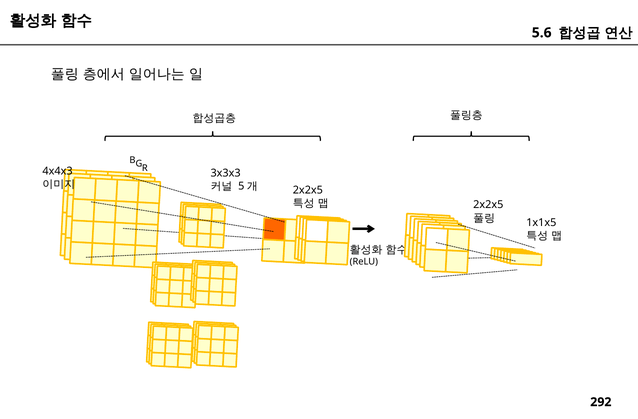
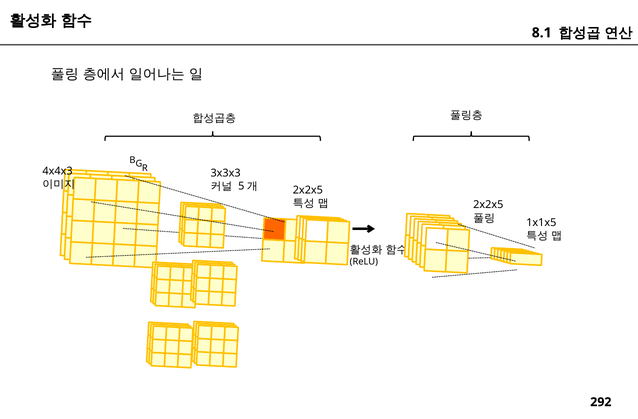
5.6: 5.6 -> 8.1 (542, 33)
